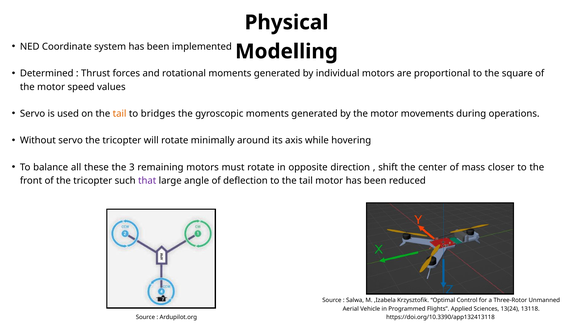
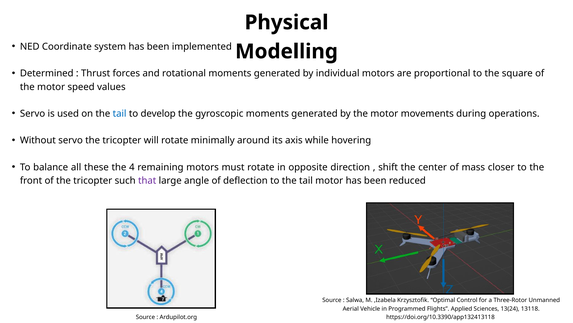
tail colour: orange -> blue (120, 113)
bridges: bridges -> develop (158, 113)
3: 3 -> 4 (132, 167)
